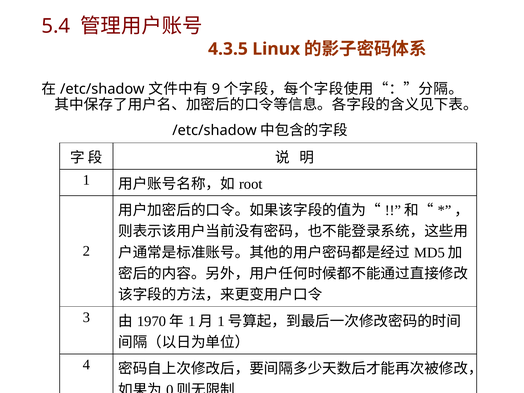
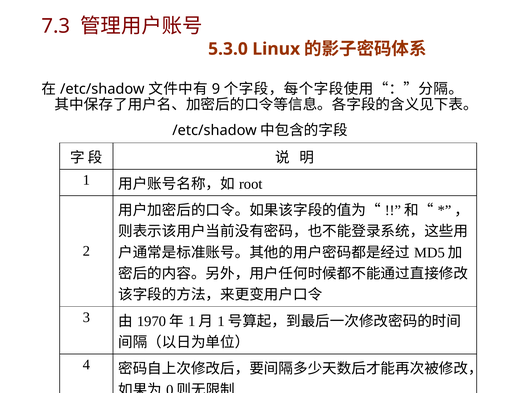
5.4: 5.4 -> 7.3 (56, 26)
4.3.5: 4.3.5 -> 5.3.0 (228, 49)
